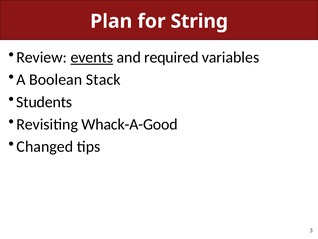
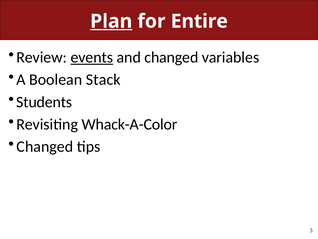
Plan underline: none -> present (111, 21)
String: String -> Entire (199, 21)
and required: required -> changed (171, 57)
Whack-A-Good: Whack-A-Good -> Whack-A-Color (130, 124)
